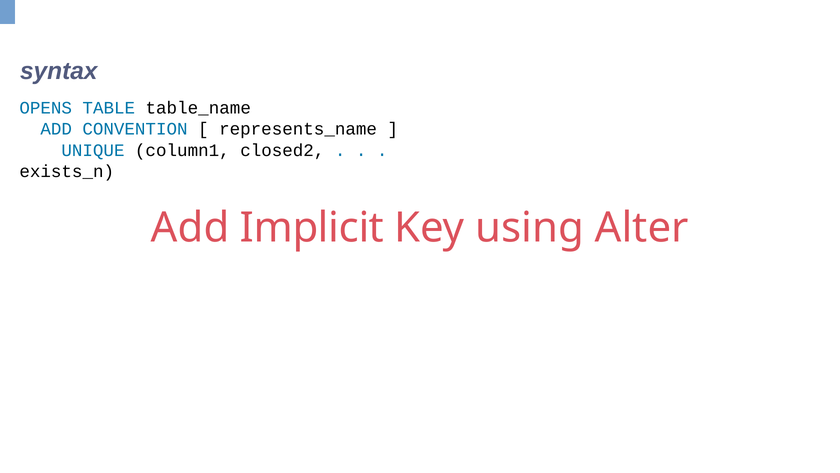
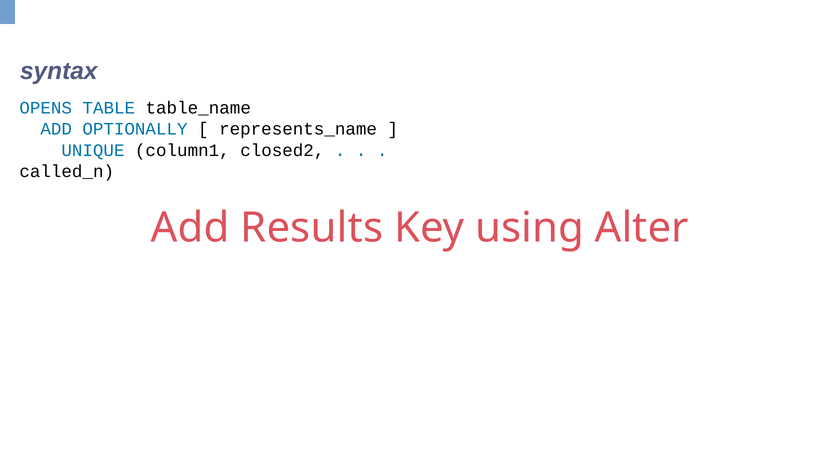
CONVENTION: CONVENTION -> OPTIONALLY (135, 129)
exists_n: exists_n -> called_n (67, 171)
Implicit: Implicit -> Results (312, 228)
